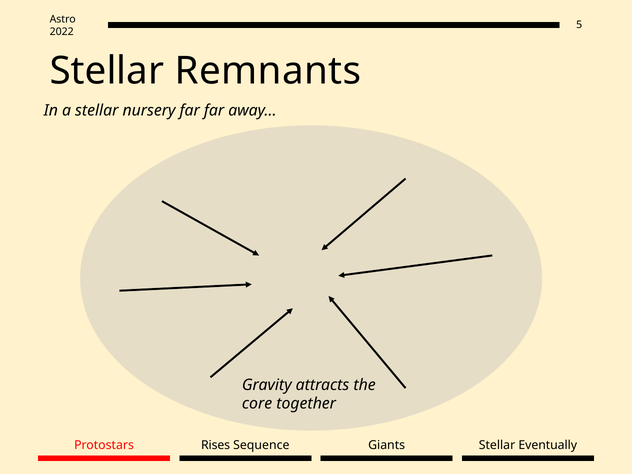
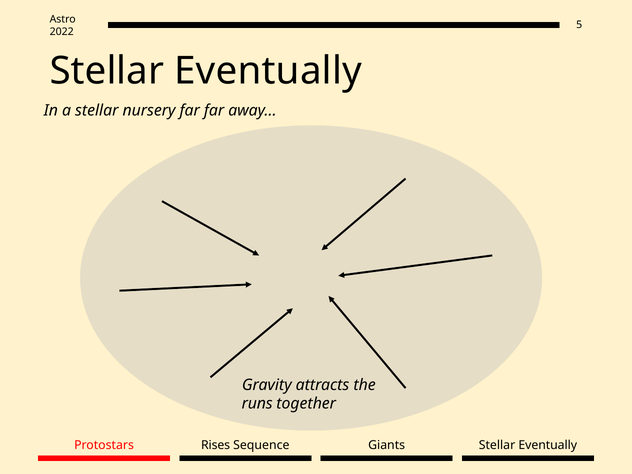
Remnants: Remnants -> Eventually (268, 71)
core: core -> runs (257, 404)
